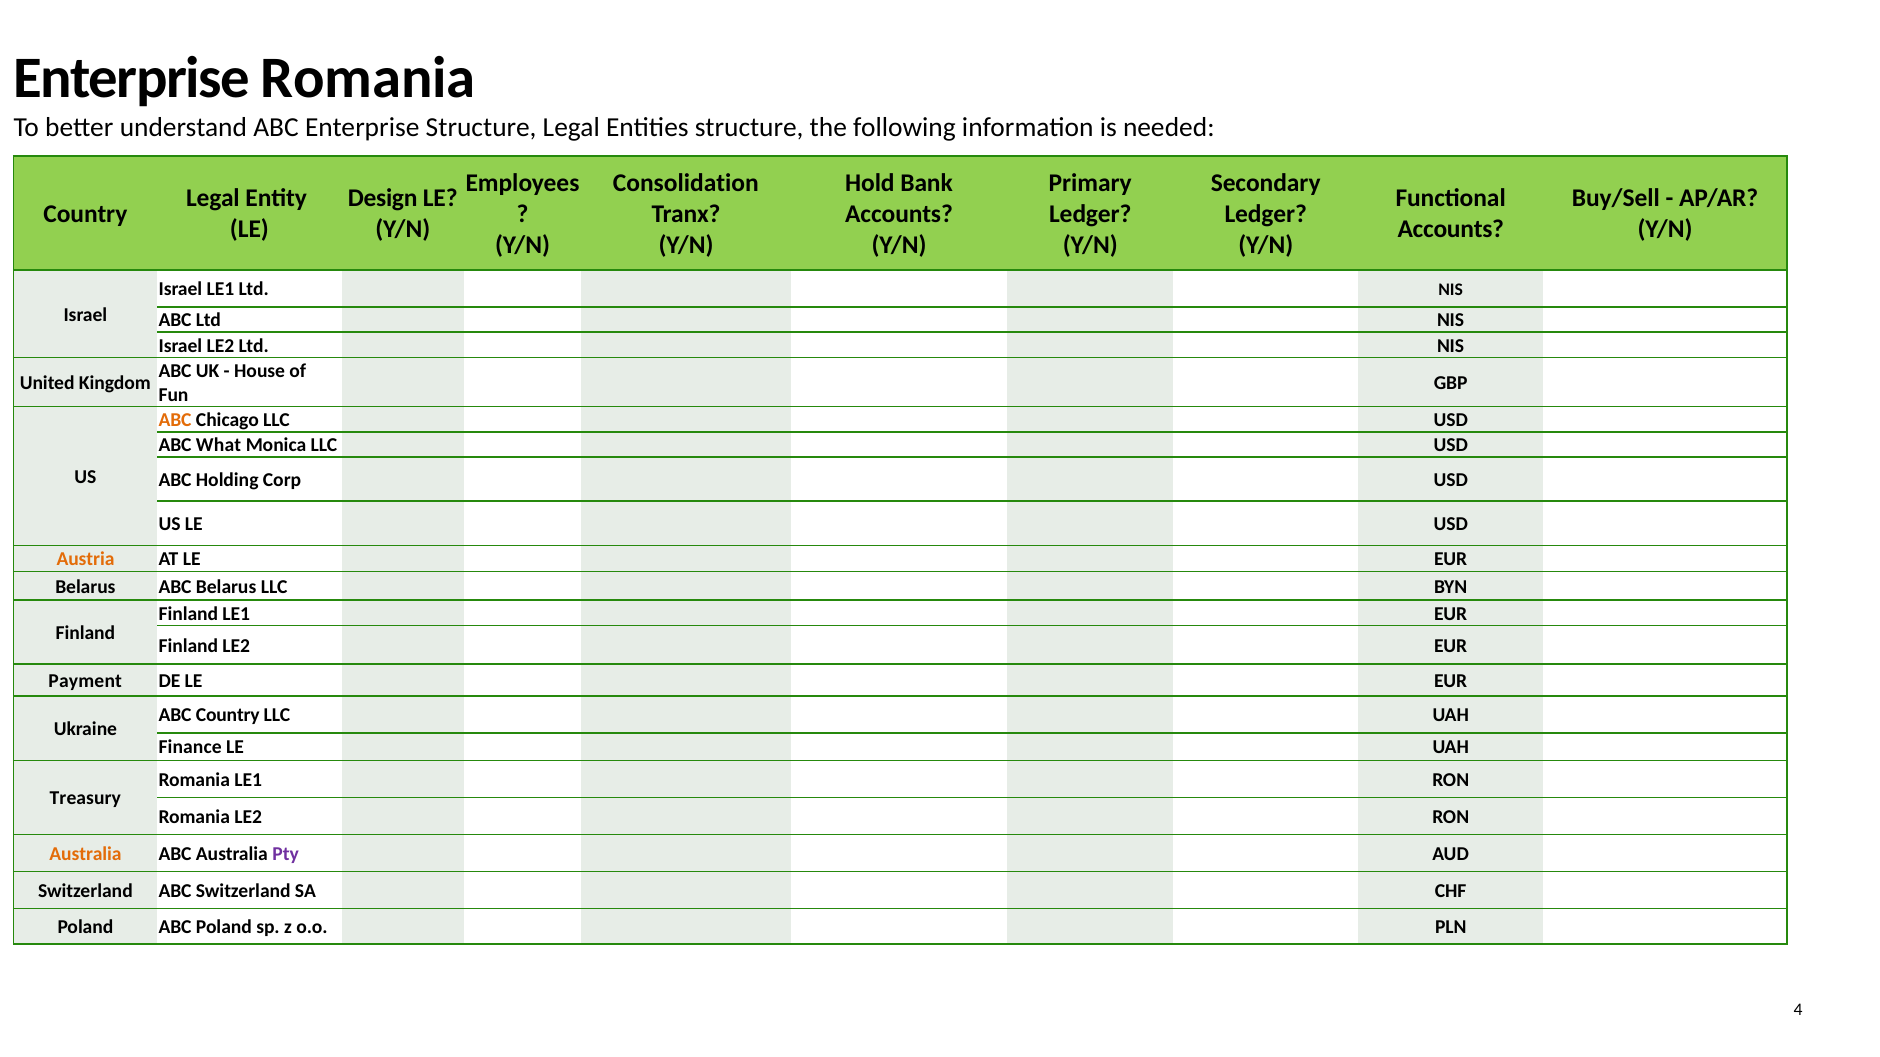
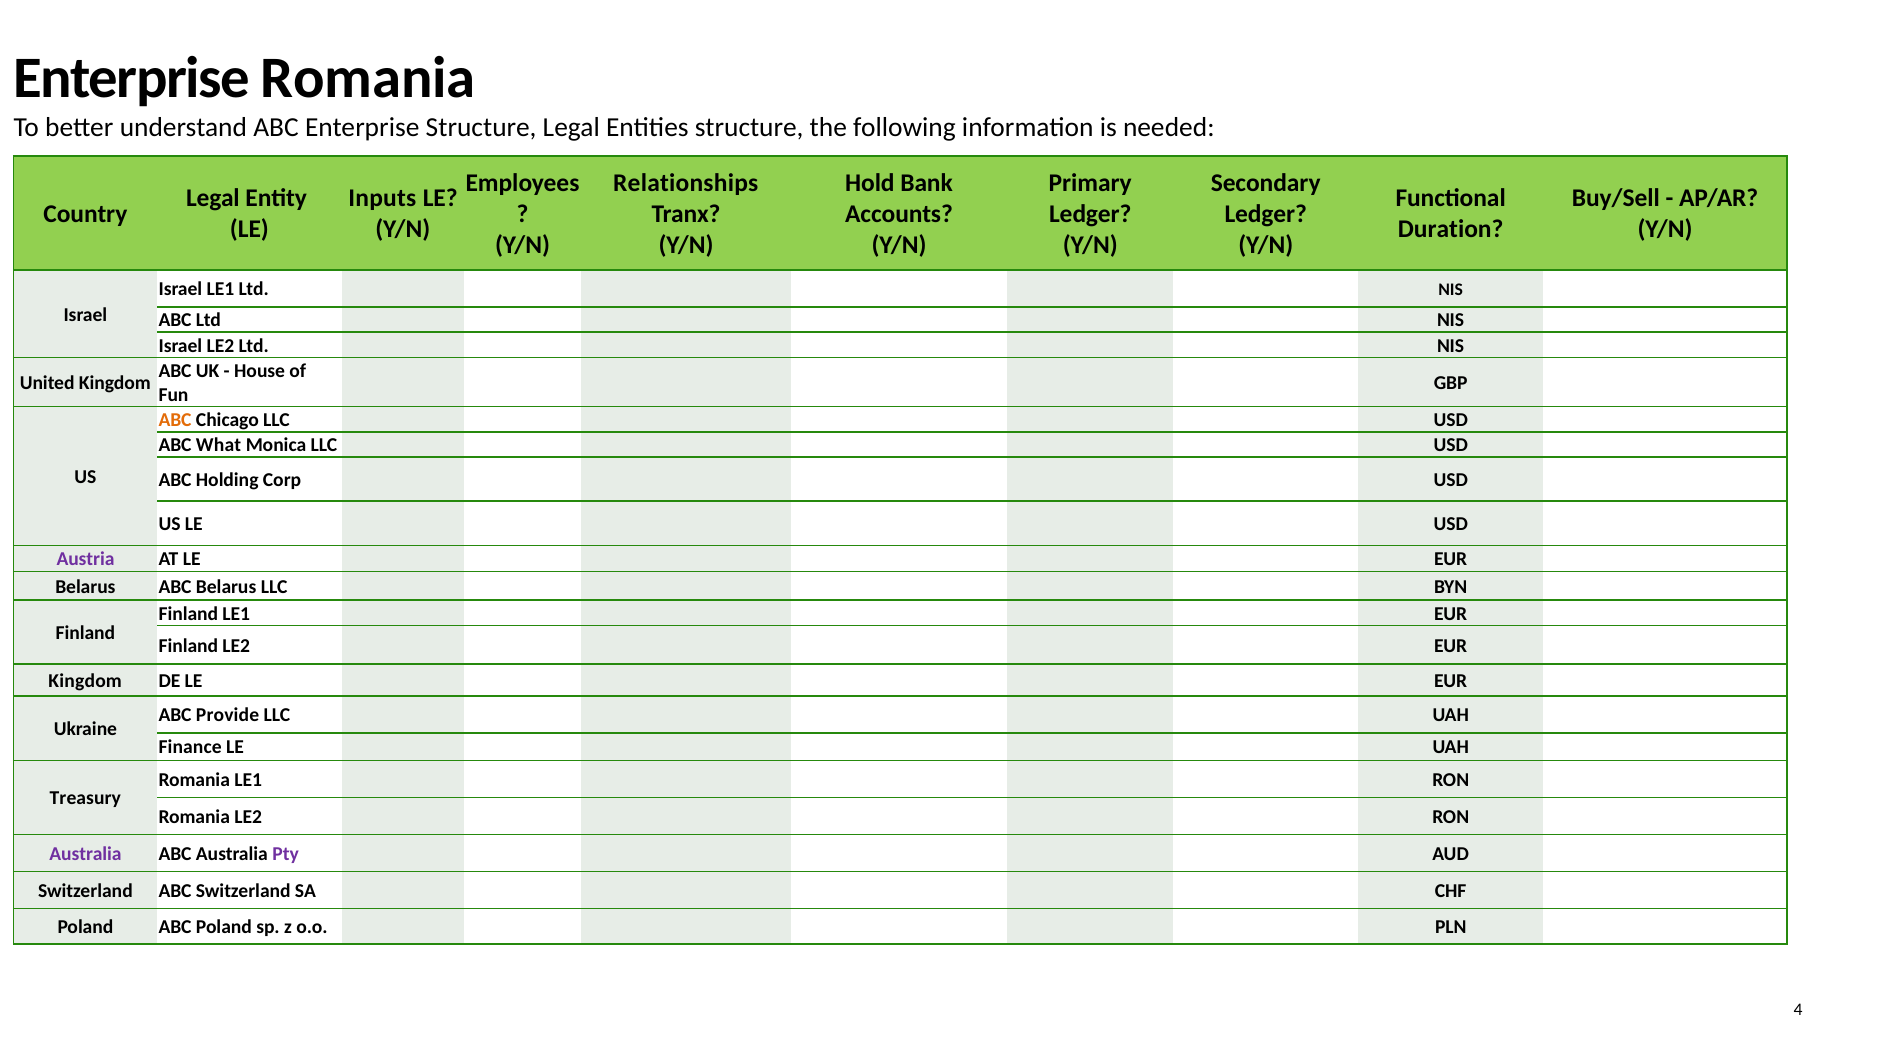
Consolidation: Consolidation -> Relationships (686, 183)
Design: Design -> Inputs (382, 199)
Accounts: Accounts -> Duration (1451, 230)
Austria colour: orange -> purple (85, 560)
Payment: Payment -> Kingdom (85, 681)
ABC Country: Country -> Provide (228, 715)
Australia colour: orange -> purple (85, 854)
